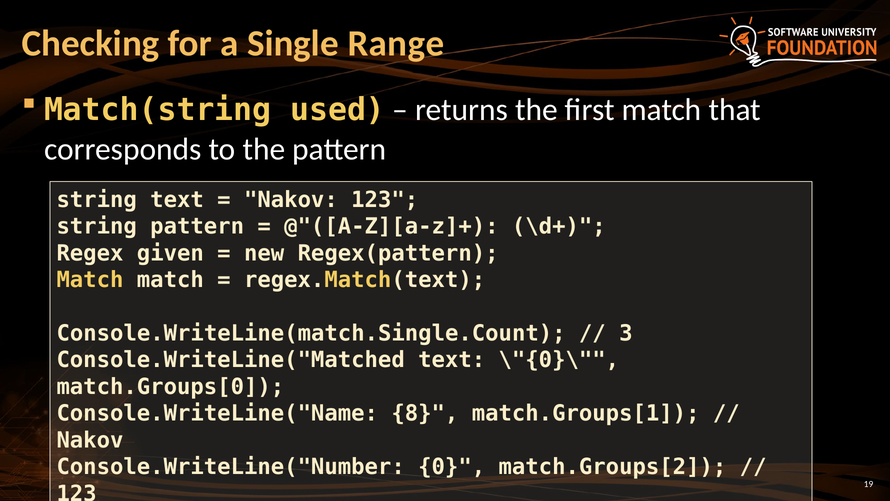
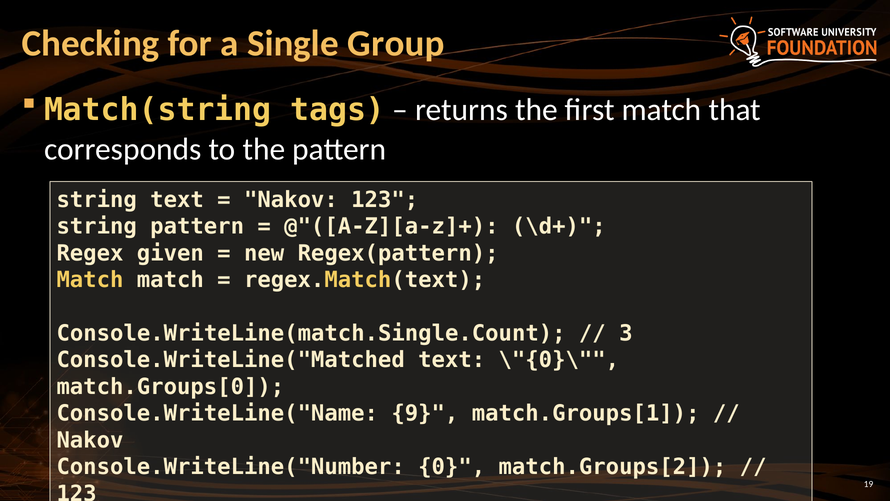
Range: Range -> Group (396, 43)
used: used -> tags (338, 110)
8: 8 -> 9 (425, 413)
